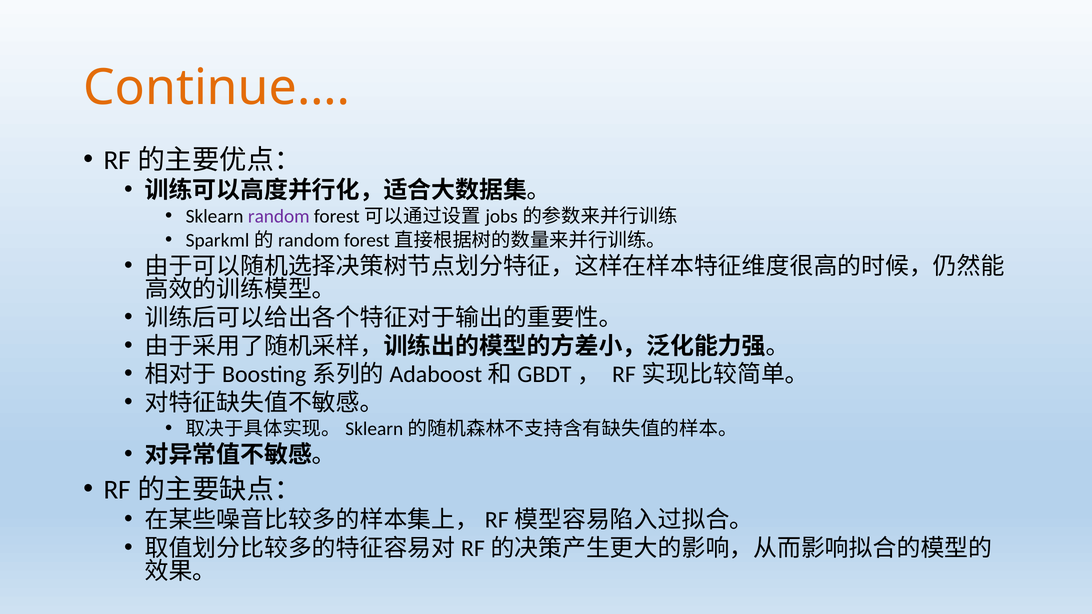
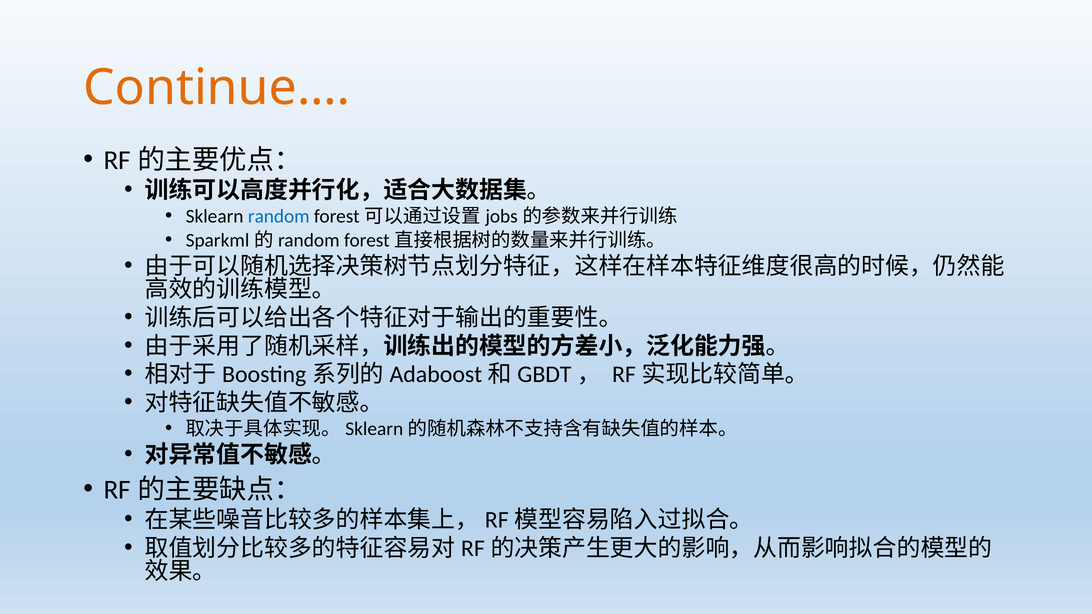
random colour: purple -> blue (279, 217)
